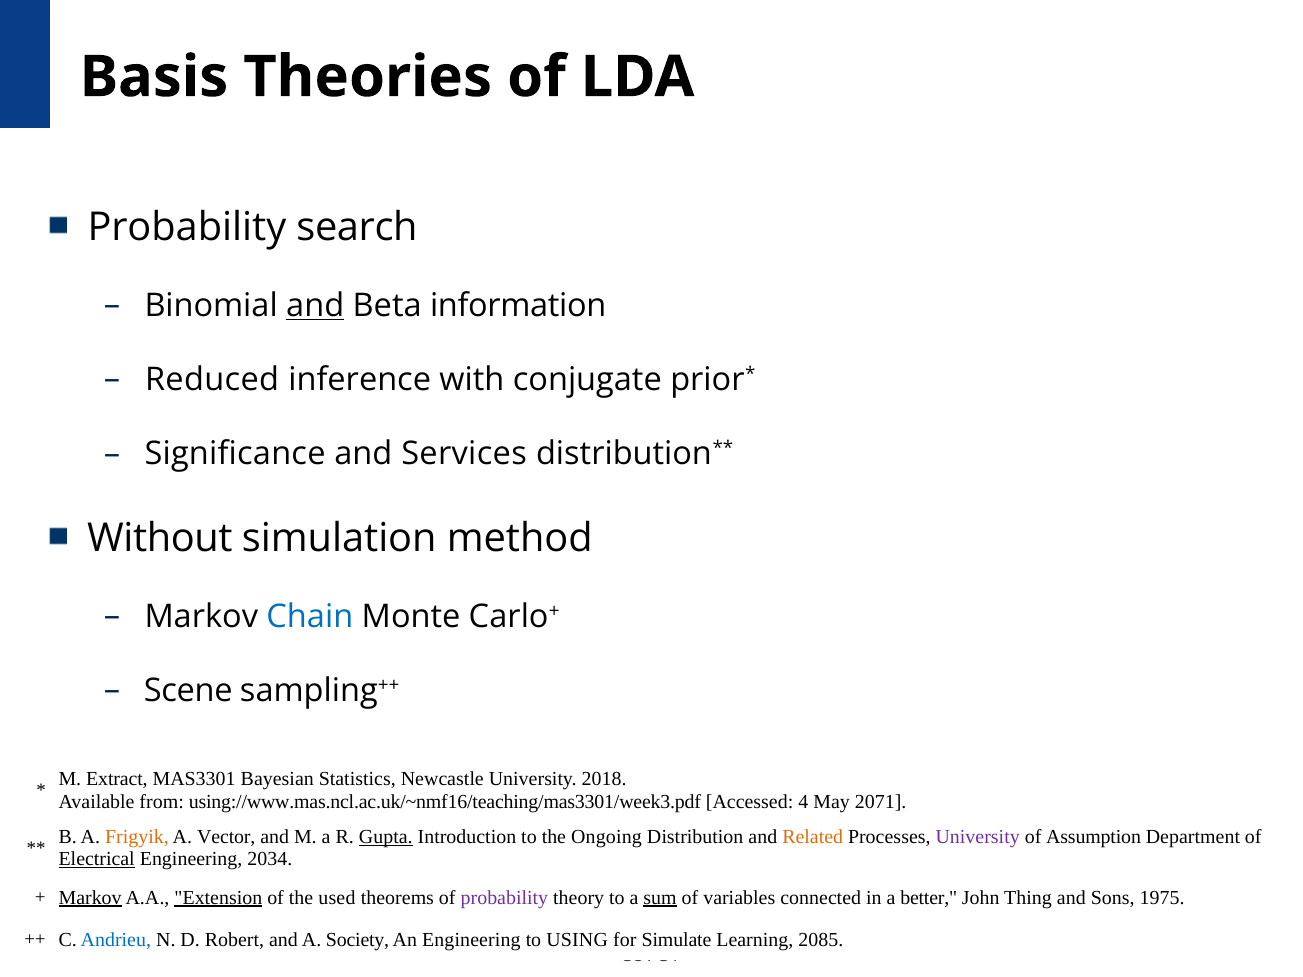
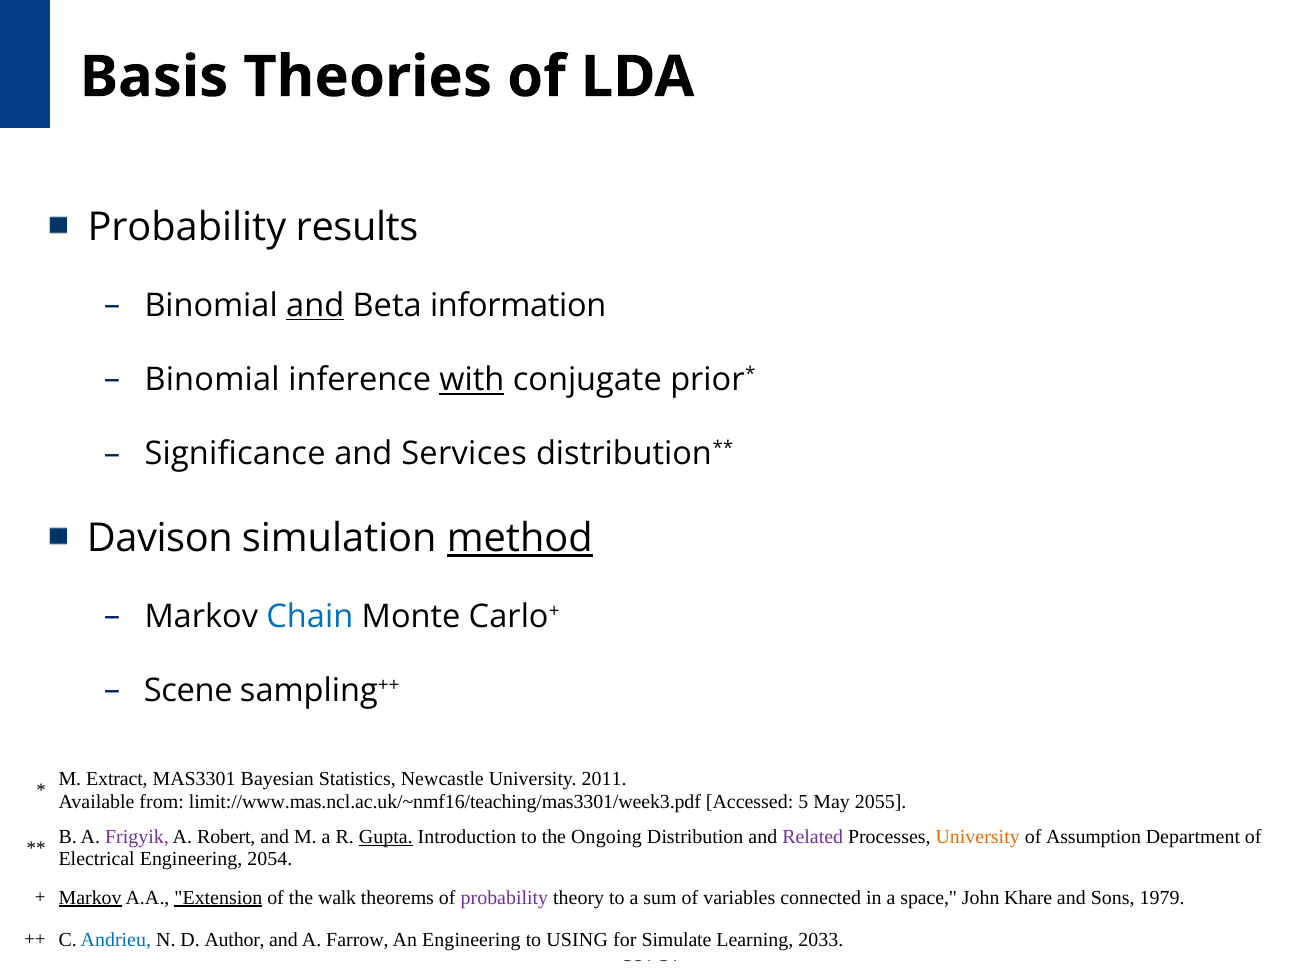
search: search -> results (357, 228)
Reduced: Reduced -> Binomial (212, 380)
with underline: none -> present (472, 380)
Without: Without -> Davison (160, 539)
method underline: none -> present (520, 539)
2018: 2018 -> 2011 (604, 779)
using://www.mas.ncl.ac.uk/~nmf16/teaching/mas3301/week3.pdf: using://www.mas.ncl.ac.uk/~nmf16/teaching/mas3301/week3.pdf -> limit://www.mas.ncl.ac.uk/~nmf16/teaching/mas3301/week3.pdf (445, 802)
4: 4 -> 5 (803, 802)
2071: 2071 -> 2055 (881, 802)
Frigyik colour: orange -> purple (137, 837)
Vector: Vector -> Robert (226, 837)
Related colour: orange -> purple (813, 837)
University colour: purple -> orange (978, 837)
Electrical underline: present -> none (97, 859)
2034: 2034 -> 2054 (270, 859)
used: used -> walk (337, 898)
sum underline: present -> none (660, 898)
better: better -> space (929, 898)
Thing: Thing -> Khare (1028, 898)
1975: 1975 -> 1979 (1162, 898)
Robert: Robert -> Author (235, 940)
Society: Society -> Farrow (357, 940)
2085: 2085 -> 2033 (821, 940)
